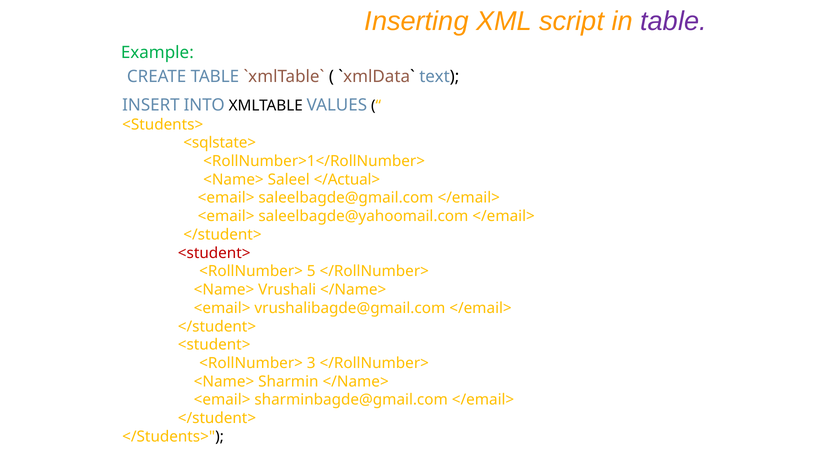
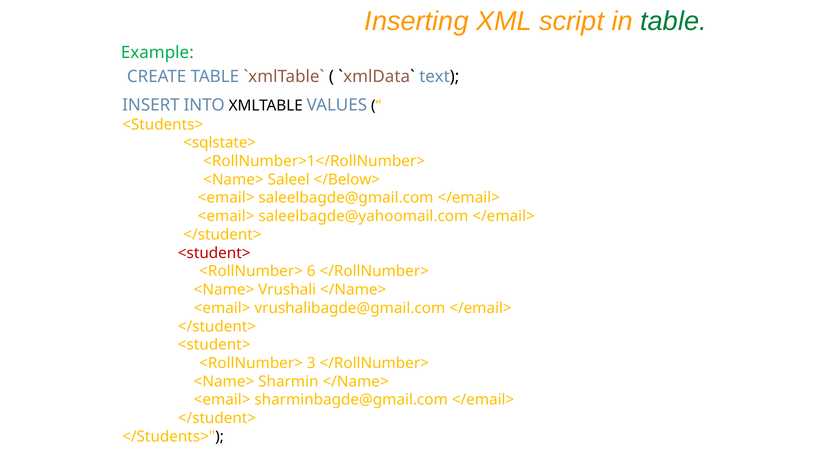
table colour: purple -> green (673, 21)
</Actual>: </Actual> -> </Below> (347, 179)
5: 5 -> 6 (311, 271)
